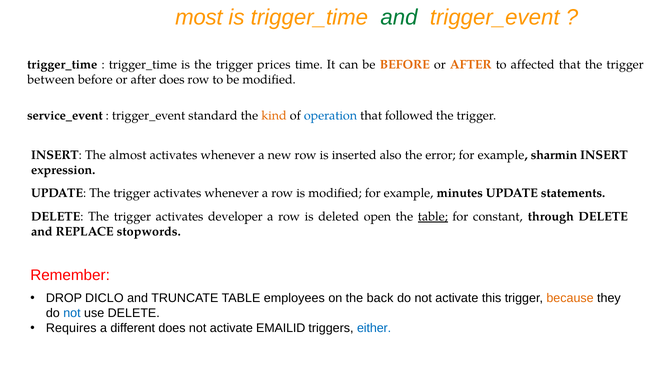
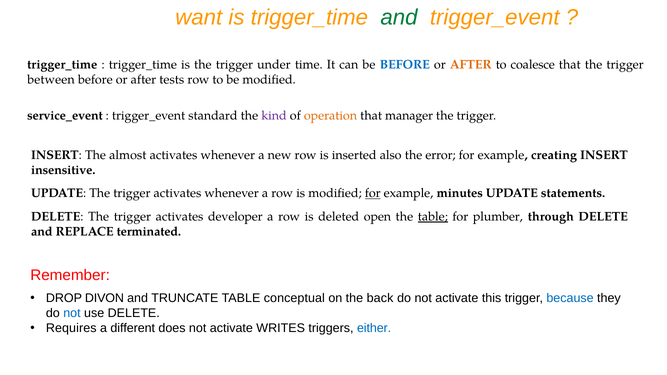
most: most -> want (199, 17)
prices: prices -> under (274, 65)
BEFORE colour: orange -> blue (405, 65)
affected: affected -> coalesce (533, 65)
after does: does -> tests (172, 80)
kind colour: orange -> purple (274, 116)
operation colour: blue -> orange (330, 116)
followed: followed -> manager (409, 116)
sharmin: sharmin -> creating (554, 155)
expression: expression -> insensitive (63, 170)
for underline: none -> present (373, 193)
constant: constant -> plumber (498, 217)
stopwords: stopwords -> terminated (149, 232)
DICLO: DICLO -> DIVON (104, 298)
employees: employees -> conceptual (294, 298)
because colour: orange -> blue (570, 298)
EMAILID: EMAILID -> WRITES (281, 328)
